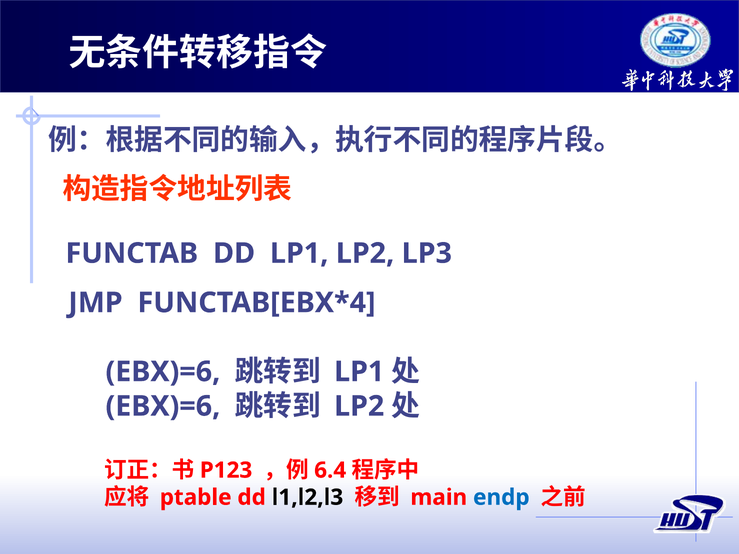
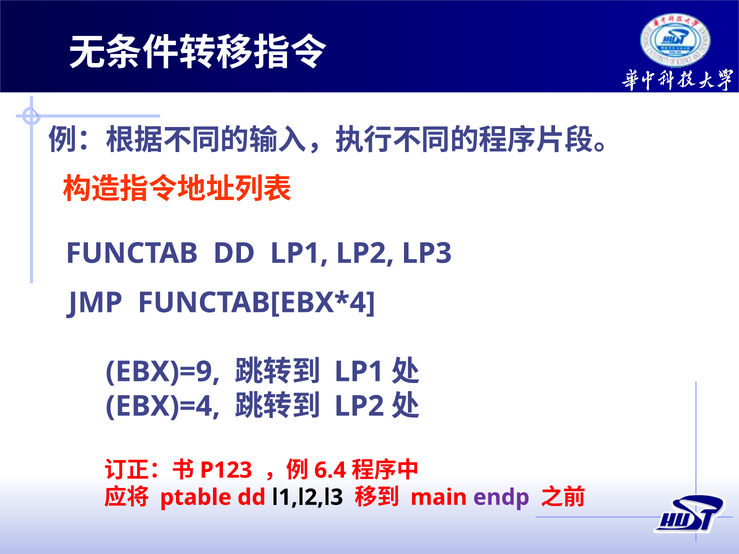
EBX)=6: EBX)=6 -> EBX)=9 (163, 372)
EBX)=6: EBX)=6 -> EBX)=4 (163, 406)
endp colour: blue -> purple (501, 498)
